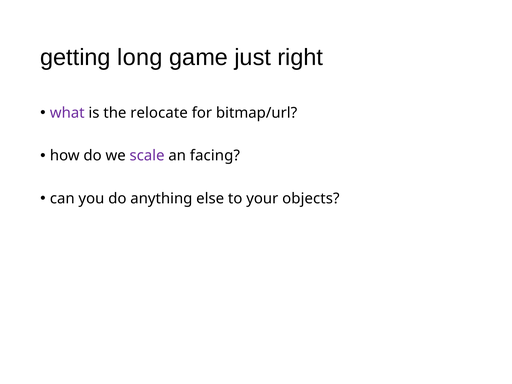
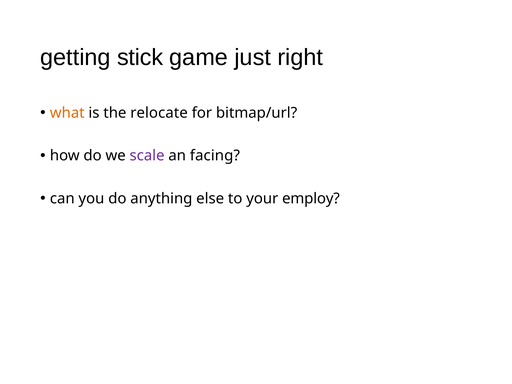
long: long -> stick (140, 57)
what colour: purple -> orange (67, 113)
objects: objects -> employ (311, 199)
